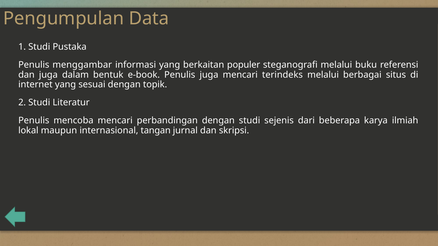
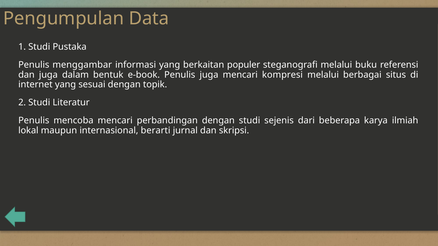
terindeks: terindeks -> kompresi (282, 75)
tangan: tangan -> berarti (156, 131)
